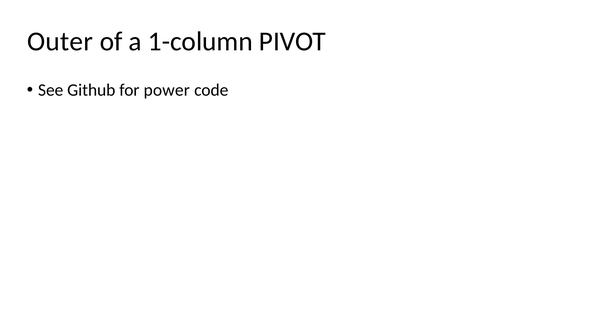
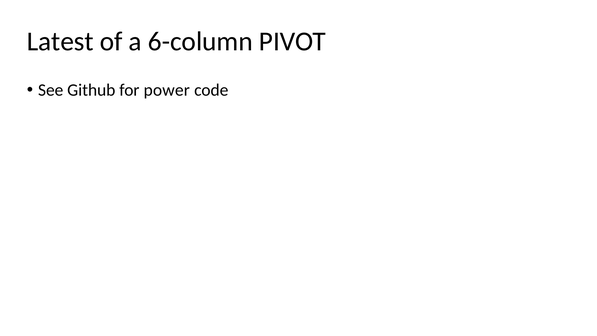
Outer: Outer -> Latest (60, 41)
1-column: 1-column -> 6-column (200, 41)
